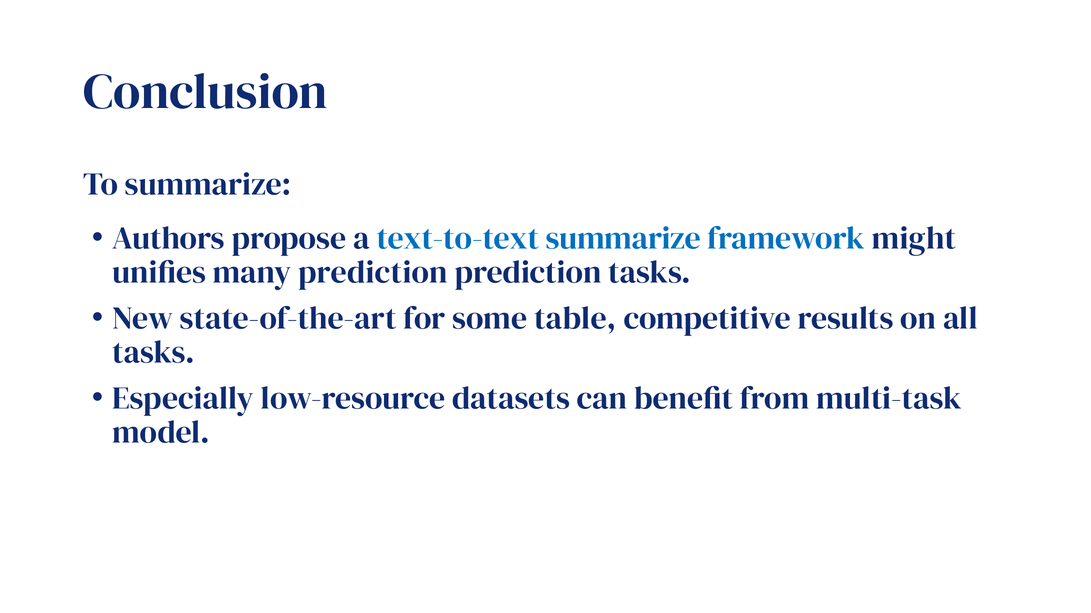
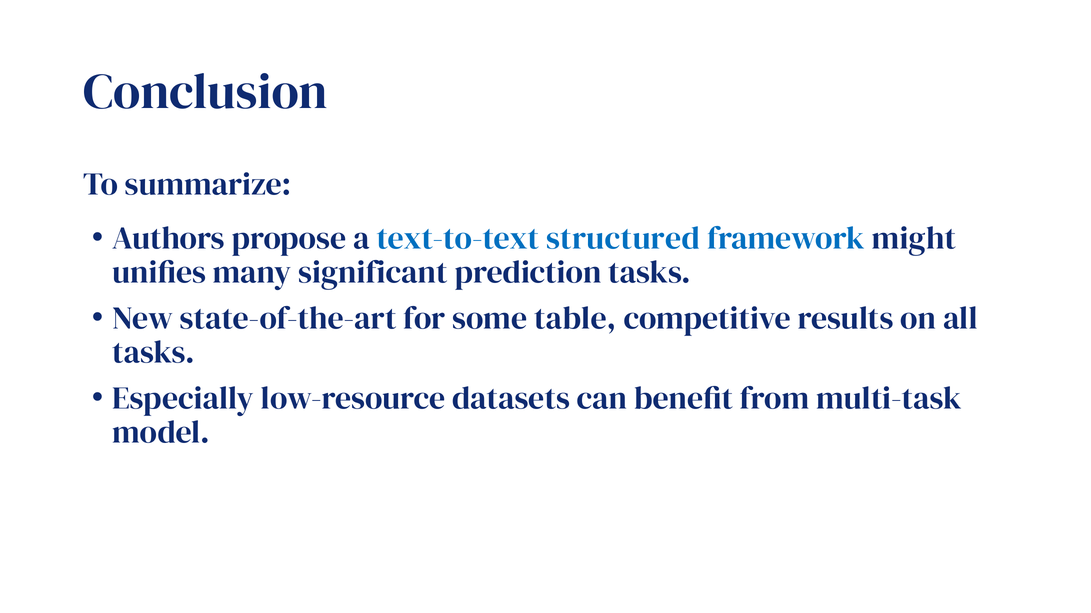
text-to-text summarize: summarize -> structured (623, 238)
many prediction: prediction -> significant (373, 273)
